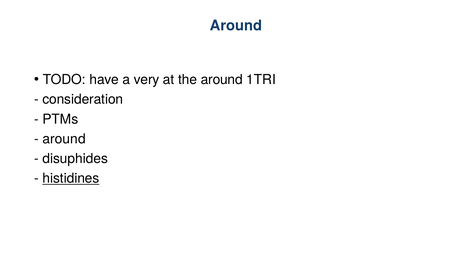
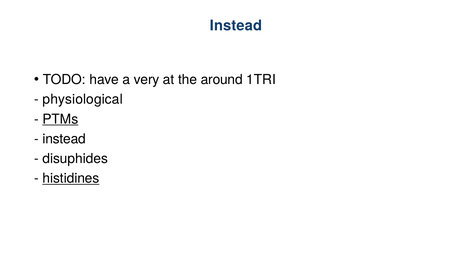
Around: Around -> Instead (236, 25)
consideration: consideration -> physiological (83, 99)
PTMs underline: none -> present (60, 119)
around: around -> instead (64, 139)
